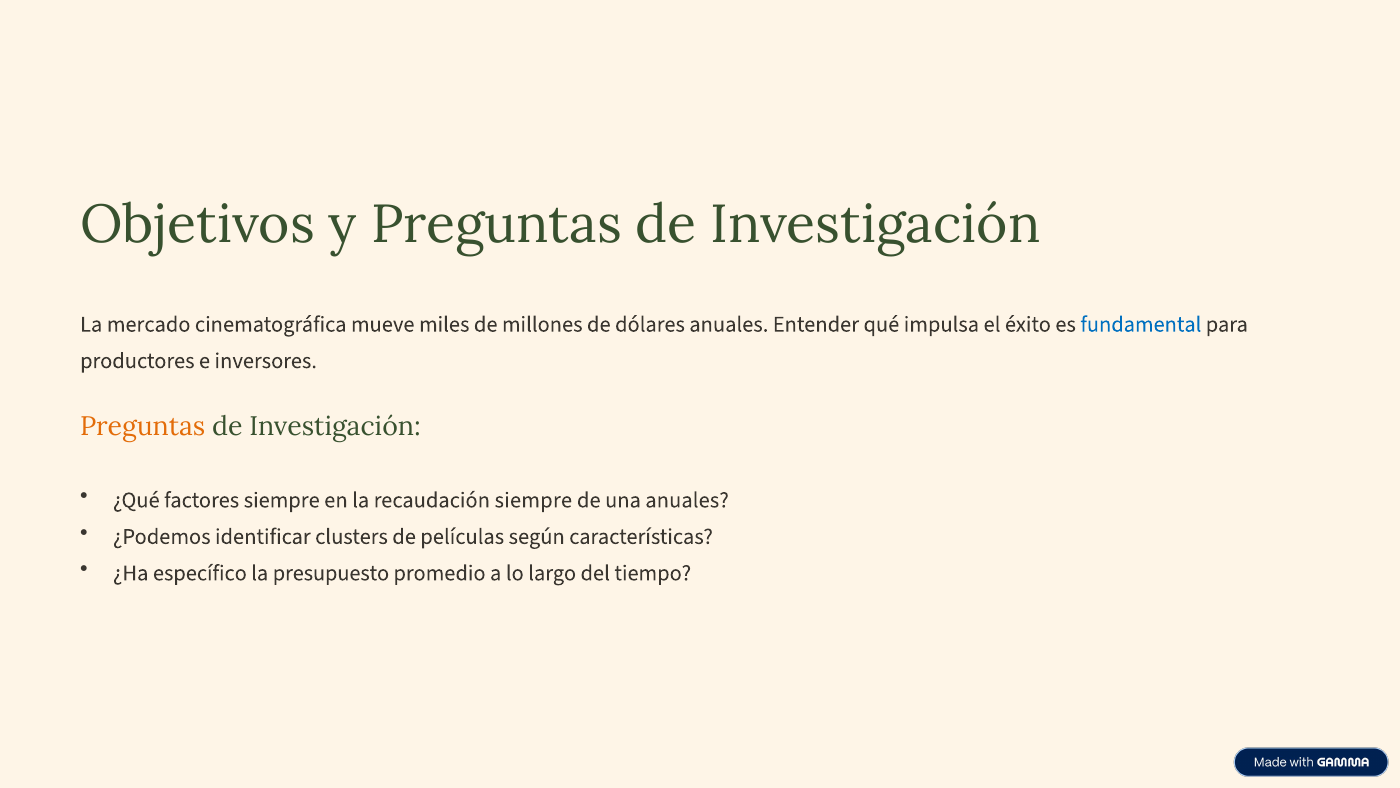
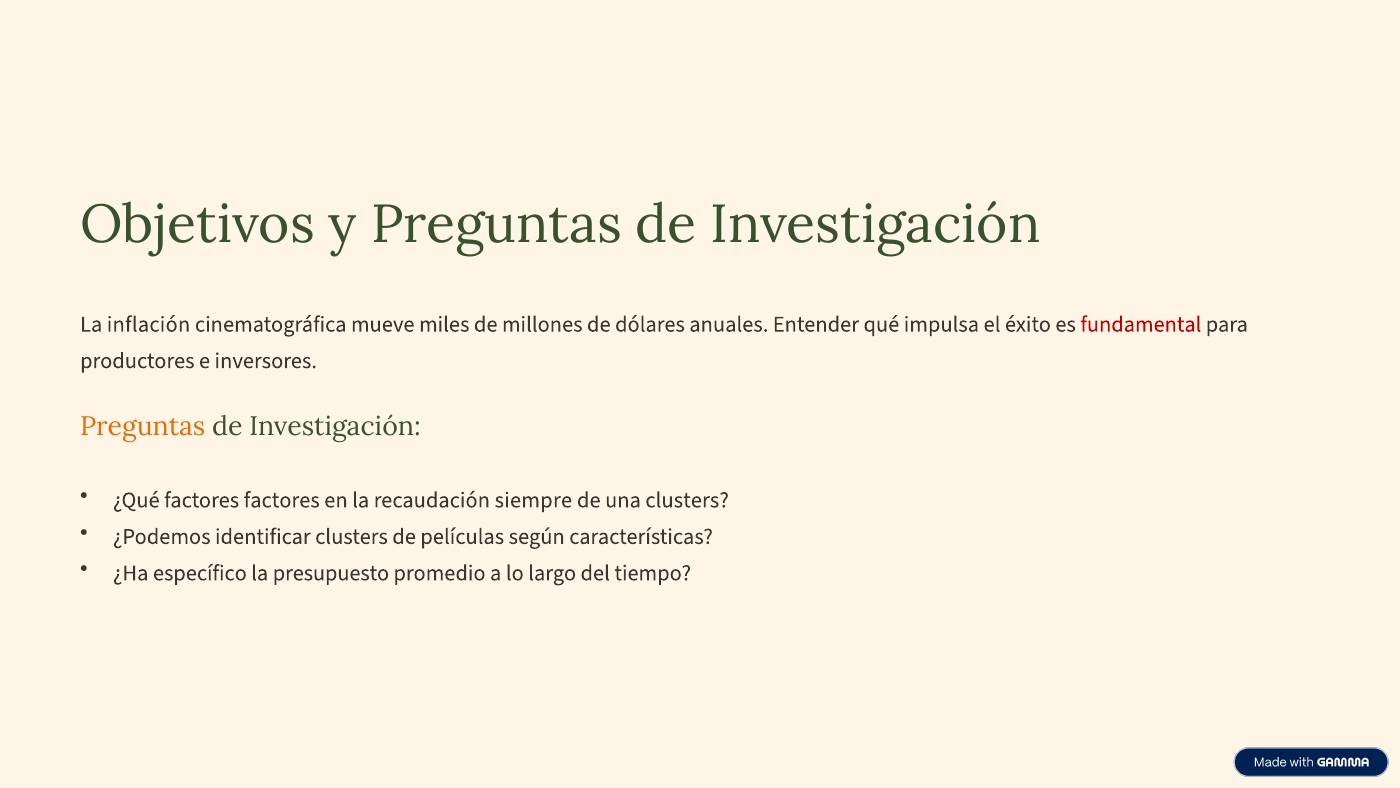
mercado: mercado -> inflación (149, 324)
fundamental colour: blue -> red (1141, 324)
factores siempre: siempre -> factores (282, 500)
una anuales: anuales -> clusters (687, 500)
